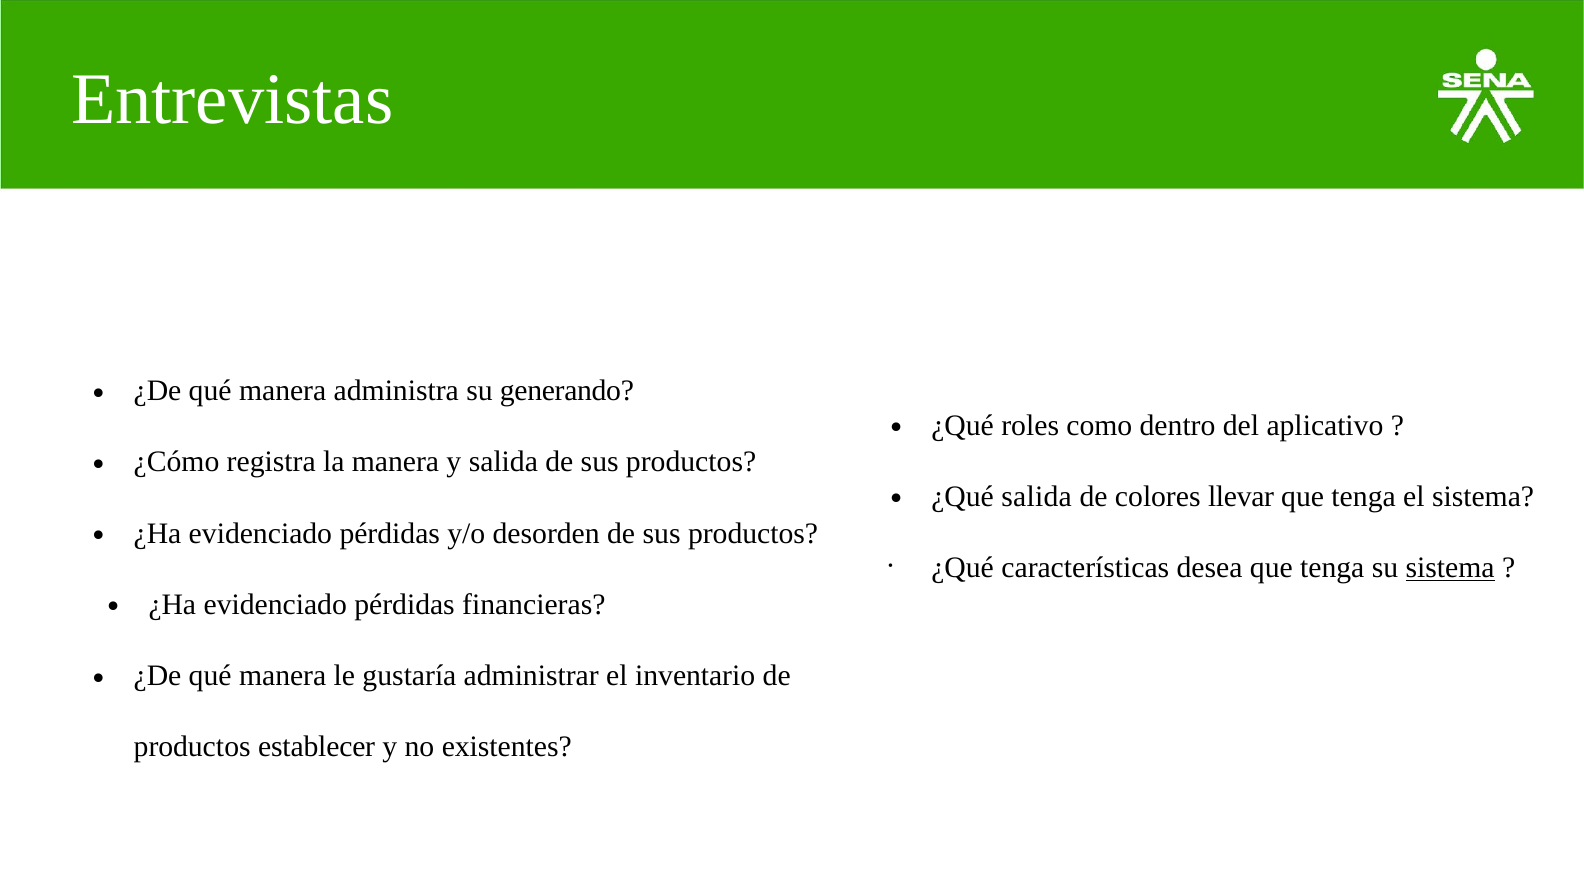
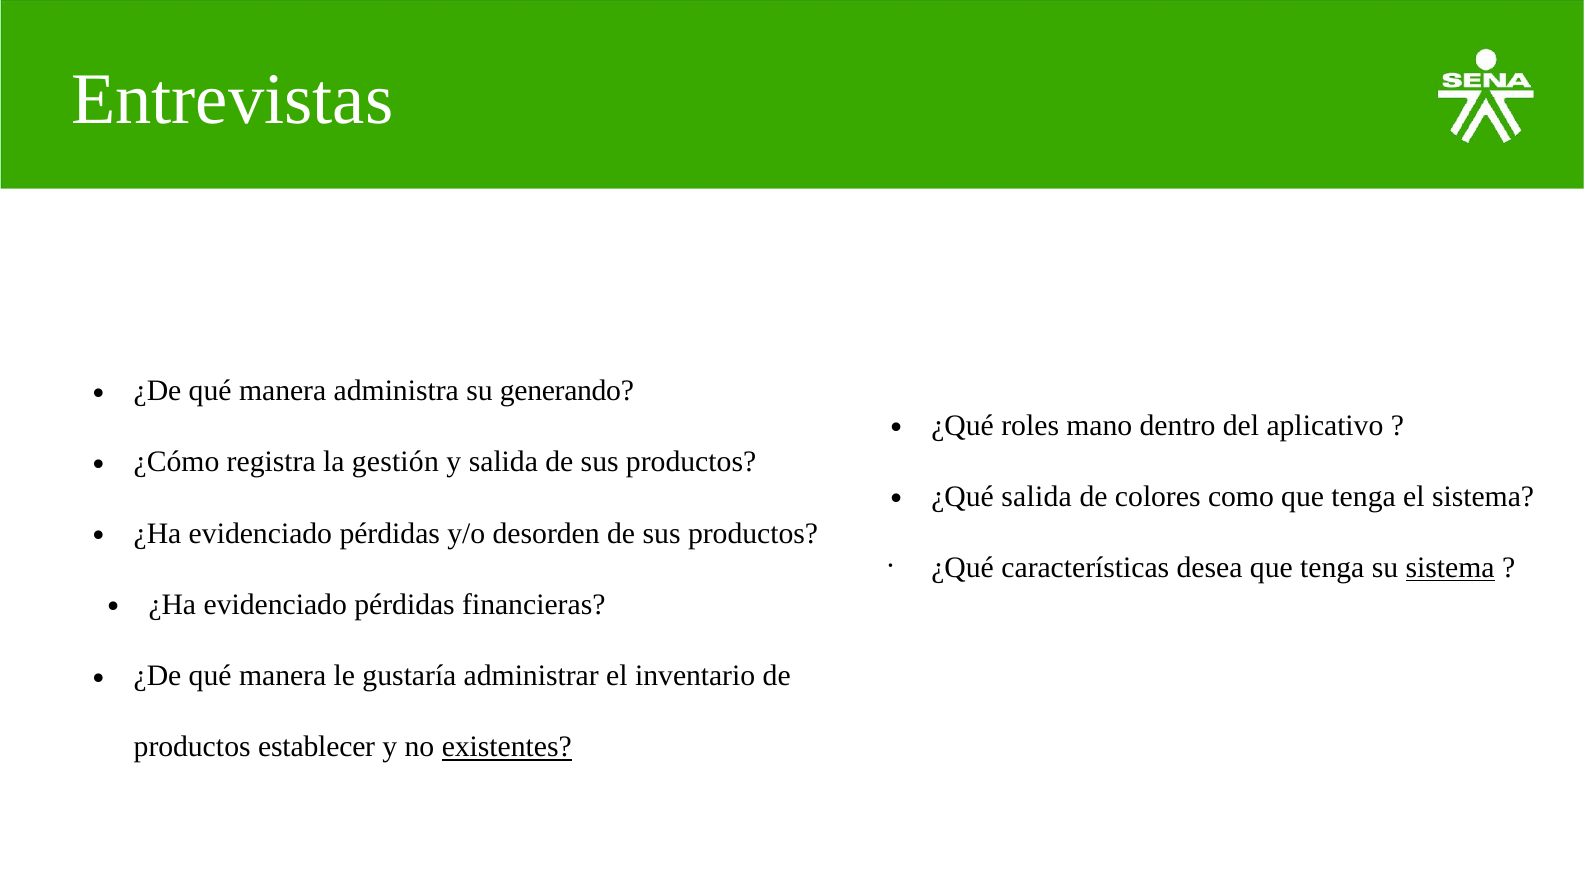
como: como -> mano (1099, 425)
la manera: manera -> gestión (395, 462)
llevar: llevar -> como (1241, 497)
existentes underline: none -> present (507, 747)
